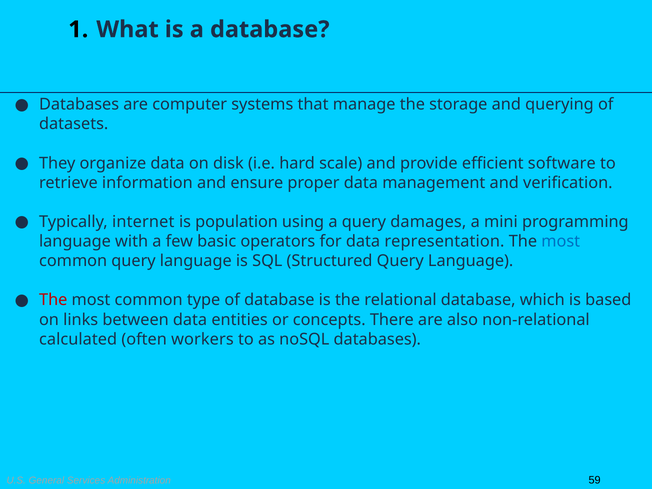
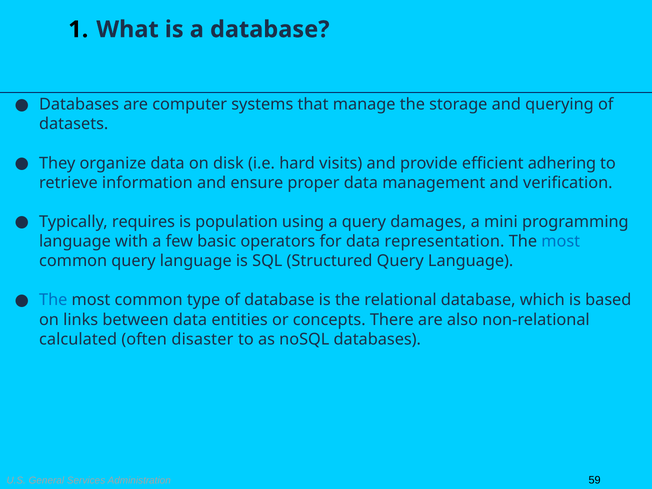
scale: scale -> visits (341, 163)
software: software -> adhering (562, 163)
internet: internet -> requires (143, 222)
The colour: red -> blue (53, 300)
workers: workers -> disaster (202, 339)
